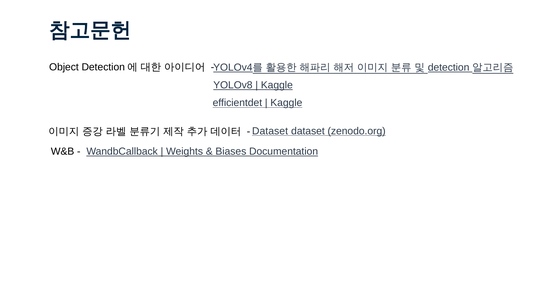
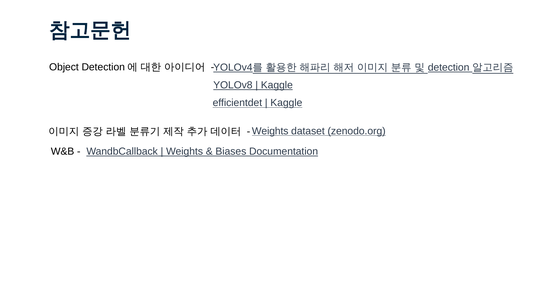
Dataset: Dataset -> Weights (270, 131)
